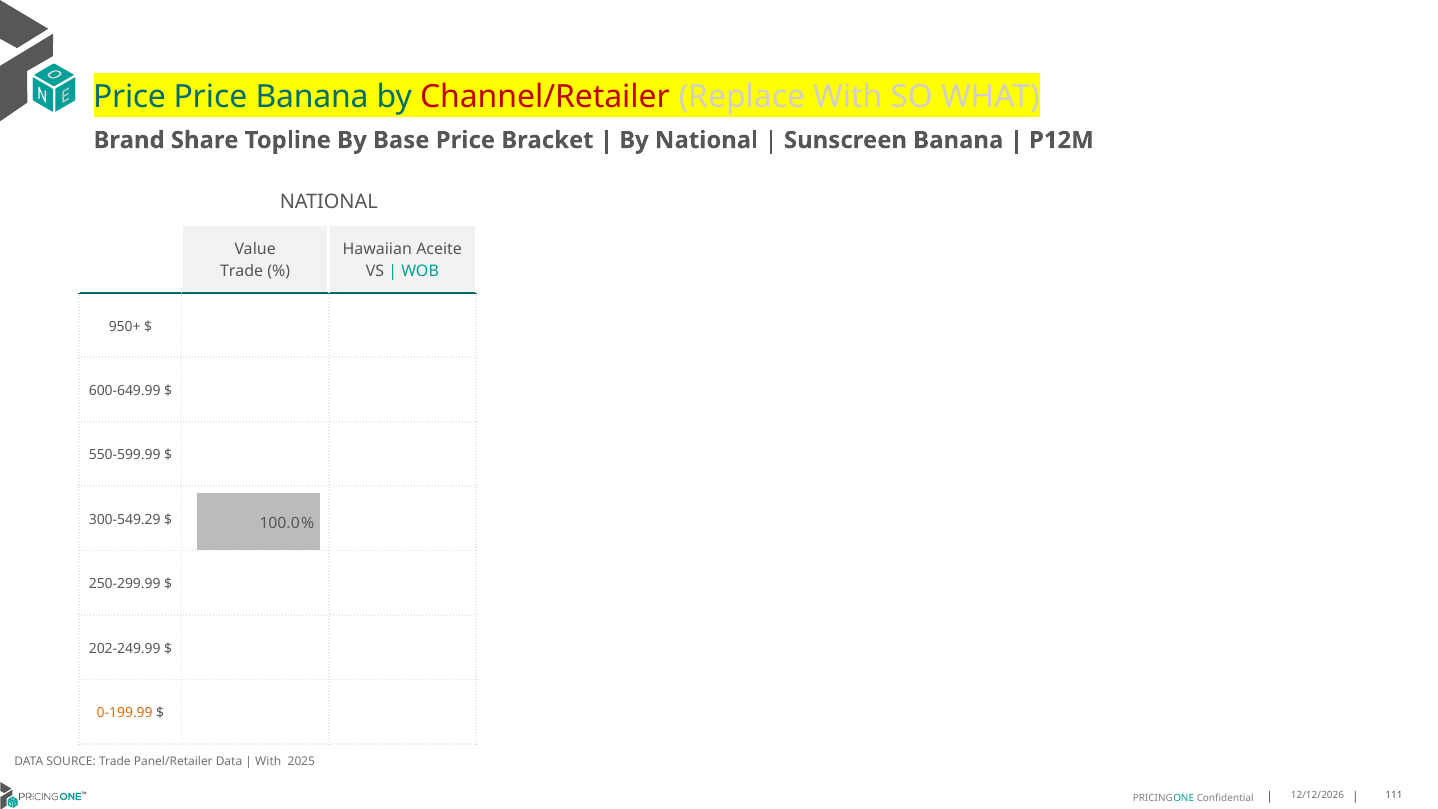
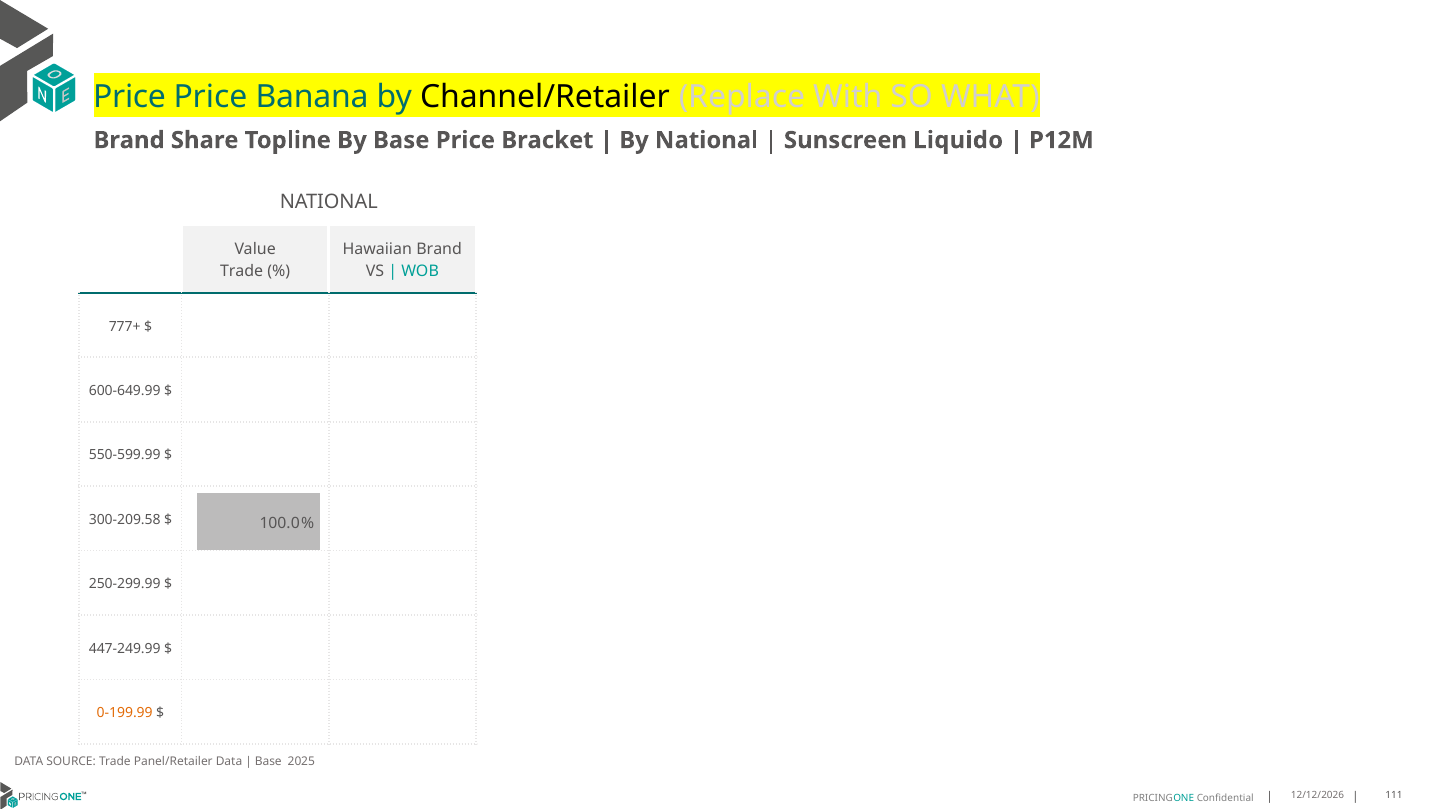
Channel/Retailer colour: red -> black (545, 97)
Sunscreen Banana: Banana -> Liquido (958, 140)
Hawaiian Aceite: Aceite -> Brand (439, 249)
950+: 950+ -> 777+ (125, 326)
300-549.29: 300-549.29 -> 300-209.58 (125, 520)
202-249.99: 202-249.99 -> 447-249.99 (125, 648)
With: With -> Base (268, 762)
